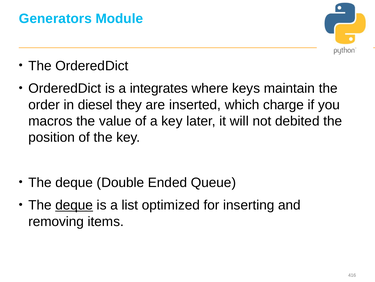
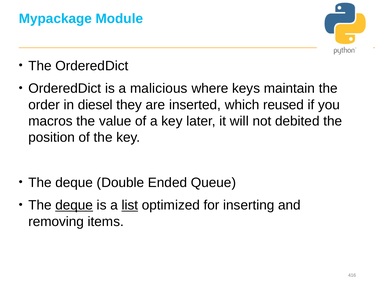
Generators: Generators -> Mypackage (55, 18)
integrates: integrates -> malicious (159, 88)
charge: charge -> reused (284, 105)
list underline: none -> present (130, 205)
